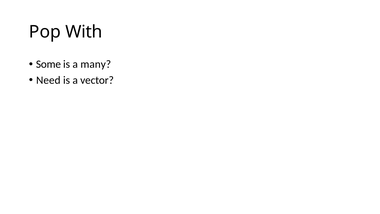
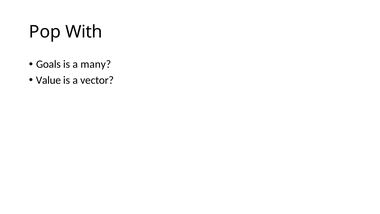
Some: Some -> Goals (48, 64)
Need: Need -> Value (48, 80)
